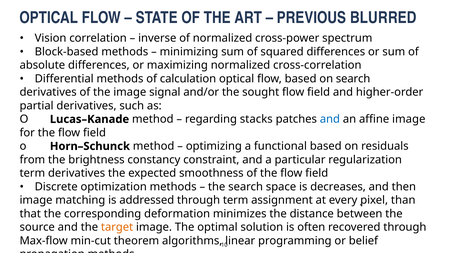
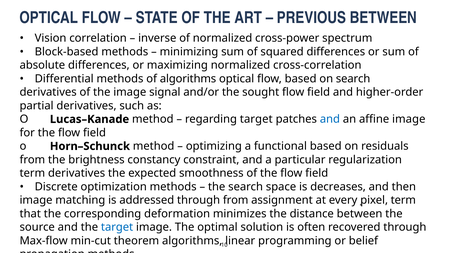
PREVIOUS BLURRED: BLURRED -> BETWEEN (383, 18)
of calculation: calculation -> algorithms (188, 79)
regarding stacks: stacks -> target (256, 119)
through term: term -> from (236, 200)
pixel than: than -> term (403, 200)
target colour: orange -> blue (117, 227)
